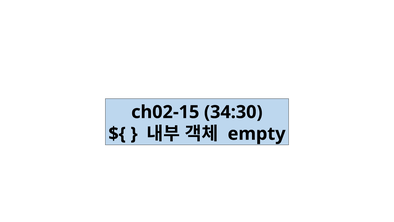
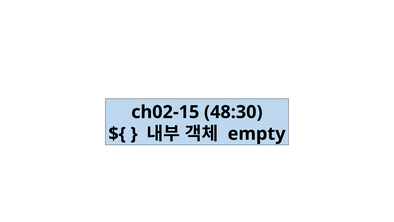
34:30: 34:30 -> 48:30 (233, 112)
